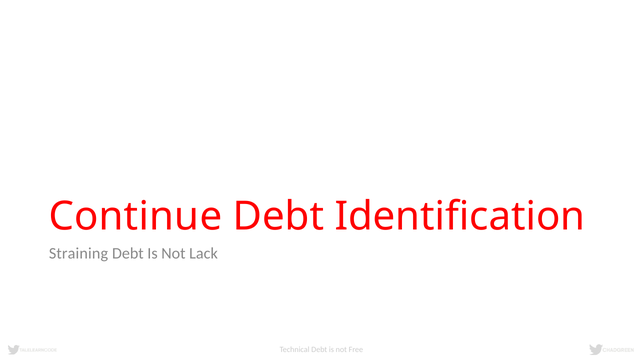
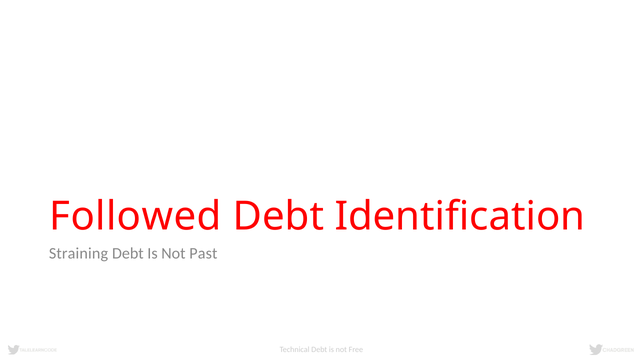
Continue: Continue -> Followed (135, 216)
Lack: Lack -> Past (203, 253)
